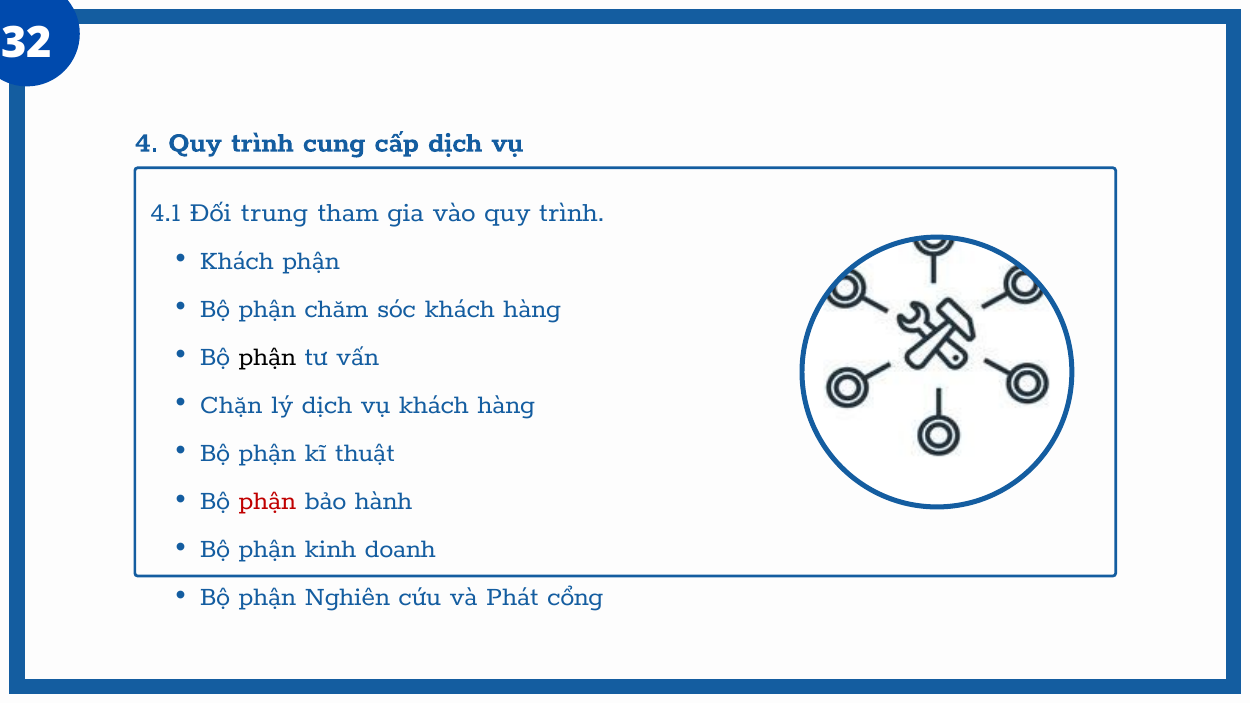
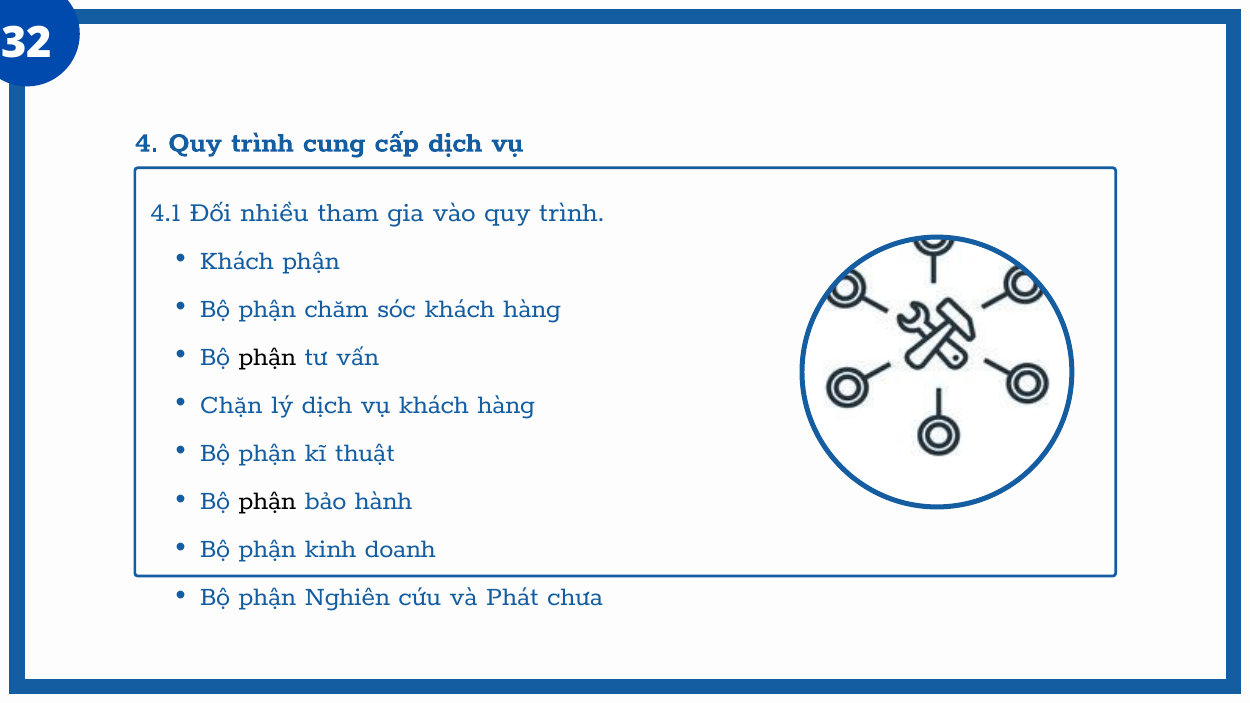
trung: trung -> nhiều (274, 212)
phận colour: red -> black (267, 500)
cổng: cổng -> chưa (575, 596)
